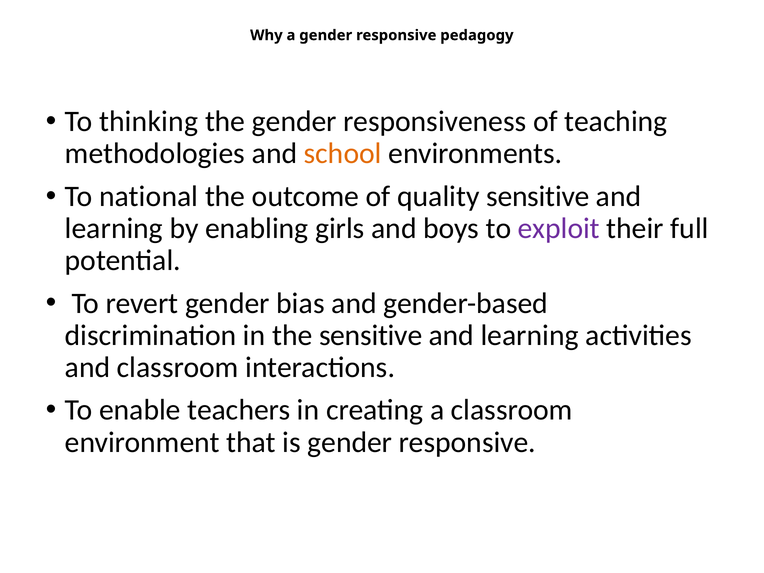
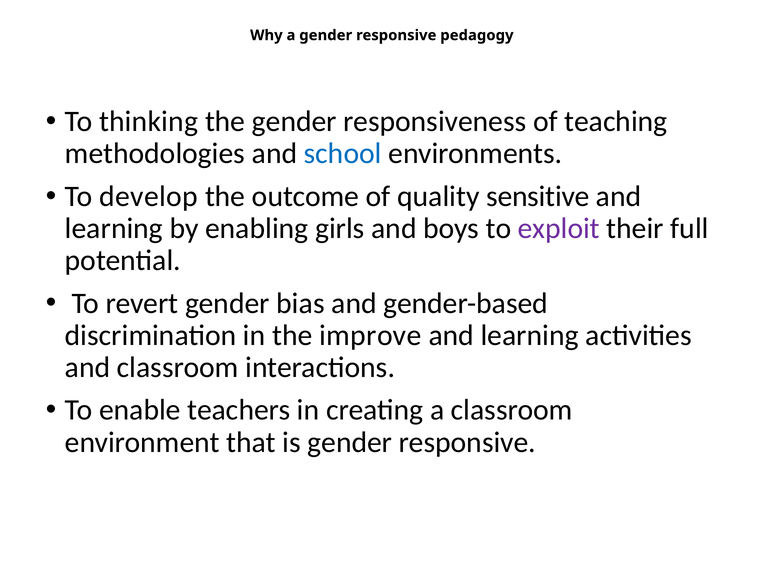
school colour: orange -> blue (343, 154)
national: national -> develop (149, 196)
the sensitive: sensitive -> improve (370, 335)
